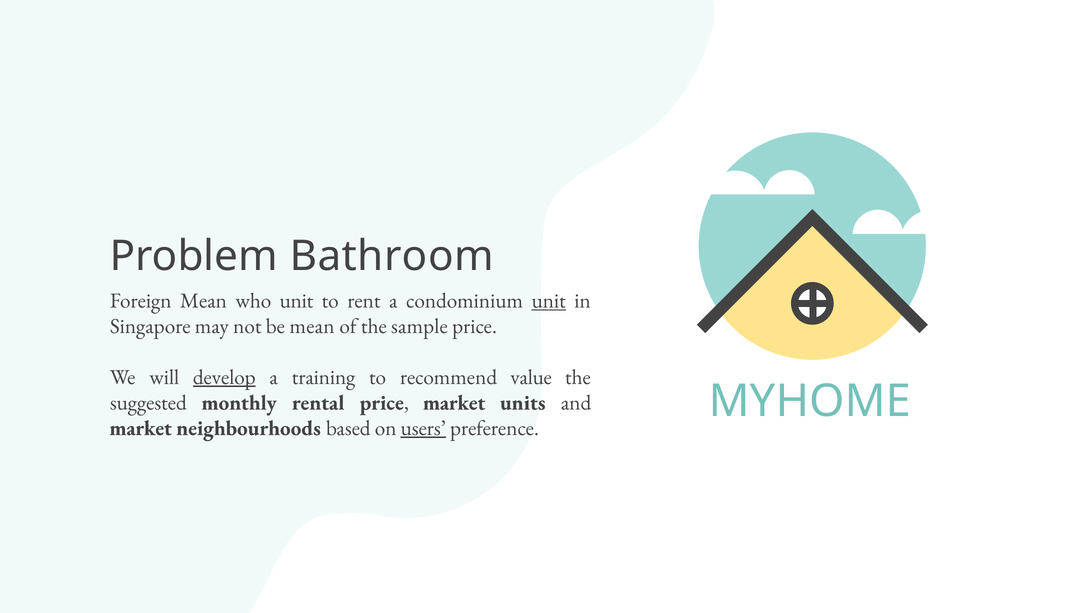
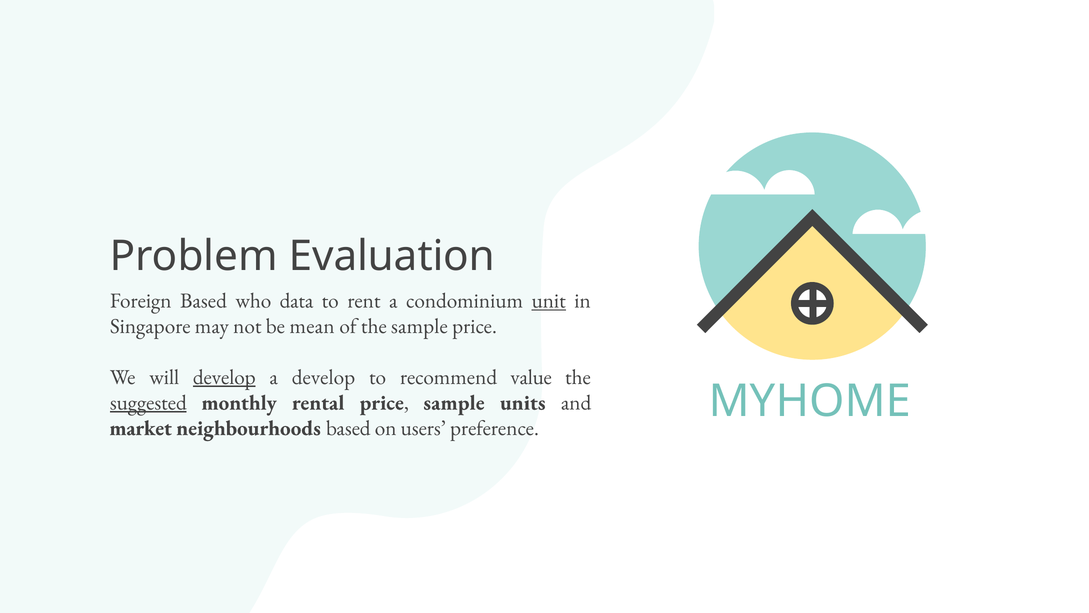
Bathroom: Bathroom -> Evaluation (392, 256)
Foreign Mean: Mean -> Based (203, 301)
who unit: unit -> data (297, 301)
a training: training -> develop (324, 377)
suggested underline: none -> present (148, 402)
price market: market -> sample (454, 402)
users underline: present -> none (423, 428)
